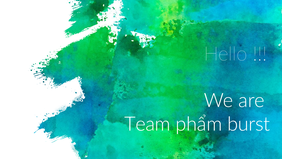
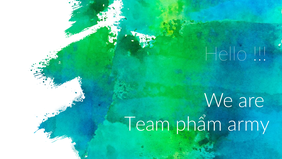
burst: burst -> army (249, 124)
